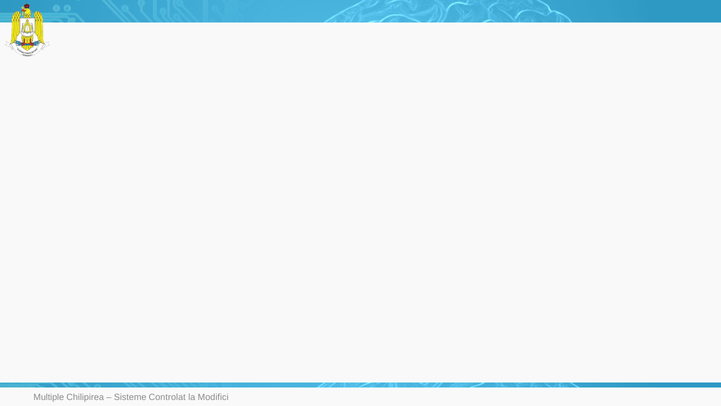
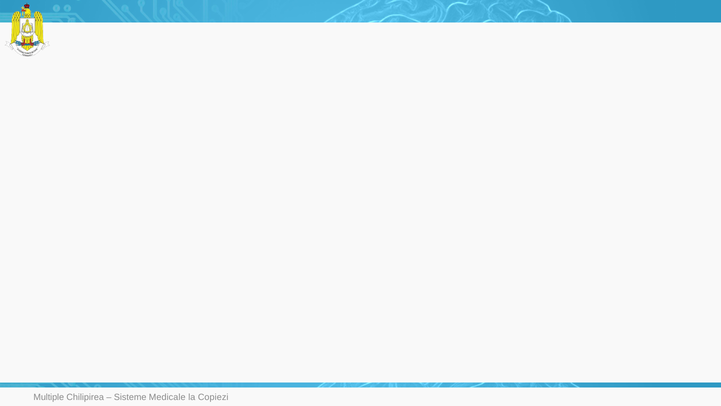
Controlat: Controlat -> Medicale (167, 397)
Modifici: Modifici -> Copiezi (213, 397)
